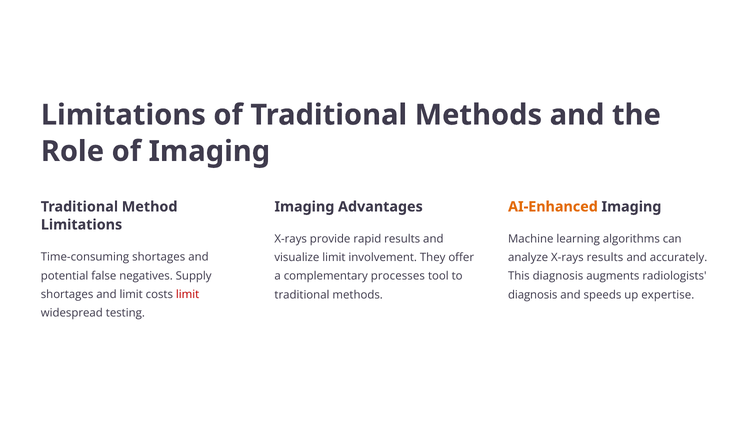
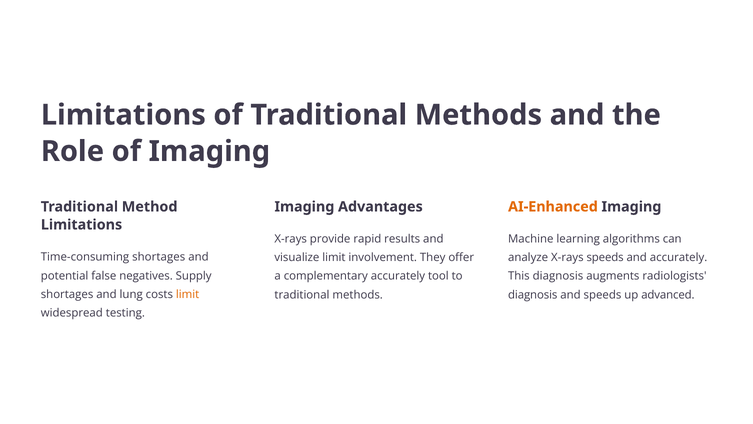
X-rays results: results -> speeds (605, 257)
complementary processes: processes -> accurately (398, 276)
and limit: limit -> lung (131, 294)
limit colour: red -> orange (188, 294)
expertise: expertise -> advanced (668, 294)
